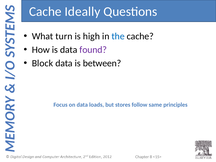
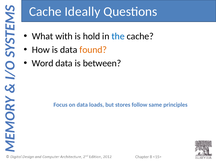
turn: turn -> with (64, 36)
high: high -> hold (91, 36)
found colour: purple -> orange (93, 50)
Block: Block -> Word (43, 63)
